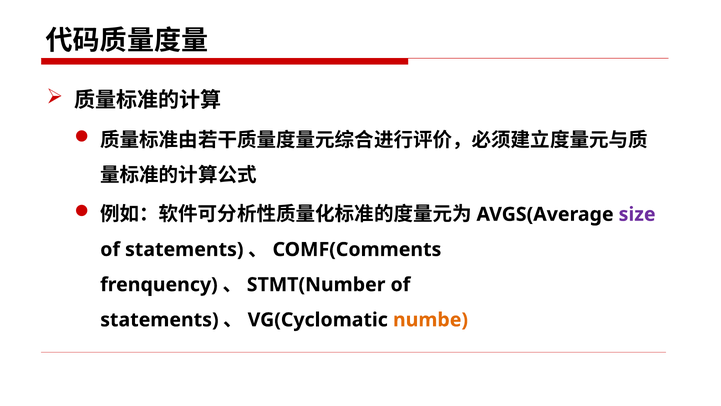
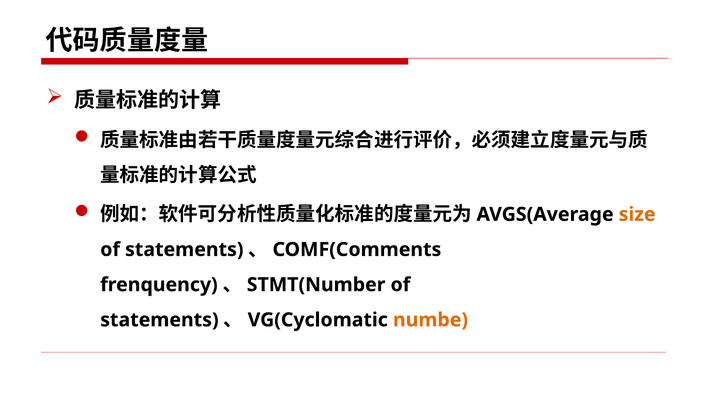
size colour: purple -> orange (637, 214)
